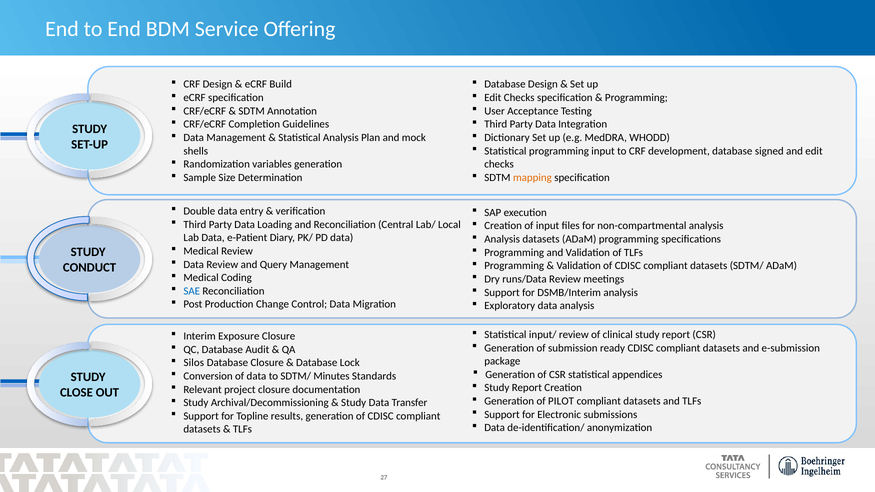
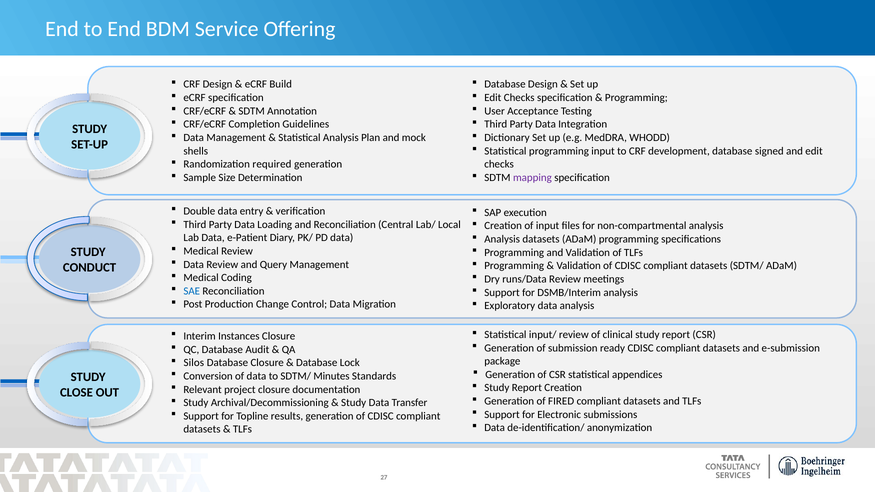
variables: variables -> required (272, 164)
mapping colour: orange -> purple (532, 178)
Exposure: Exposure -> Instances (239, 336)
PILOT: PILOT -> FIRED (561, 401)
